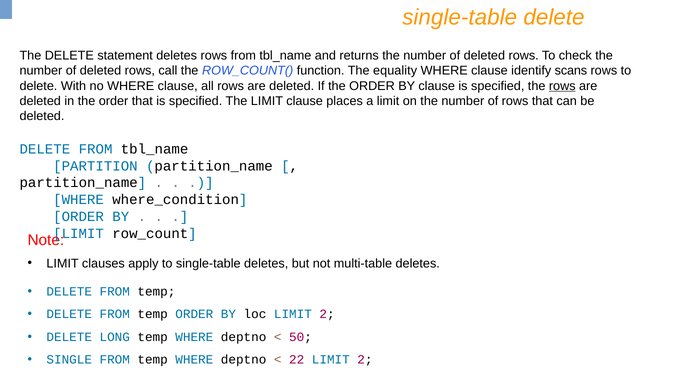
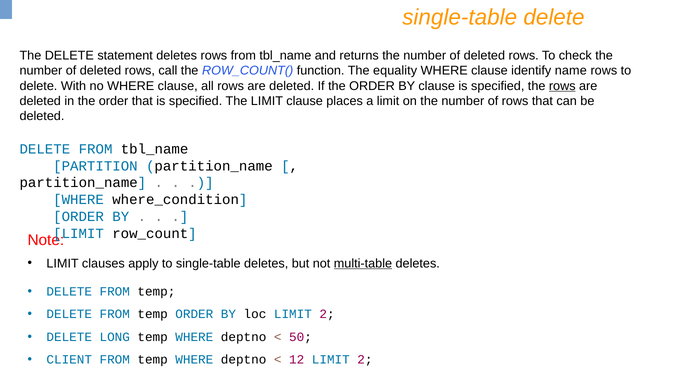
scans: scans -> name (571, 71)
multi-table underline: none -> present (363, 263)
SINGLE: SINGLE -> CLIENT (69, 360)
22: 22 -> 12 (297, 360)
